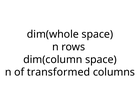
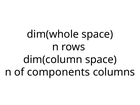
transformed: transformed -> components (58, 72)
